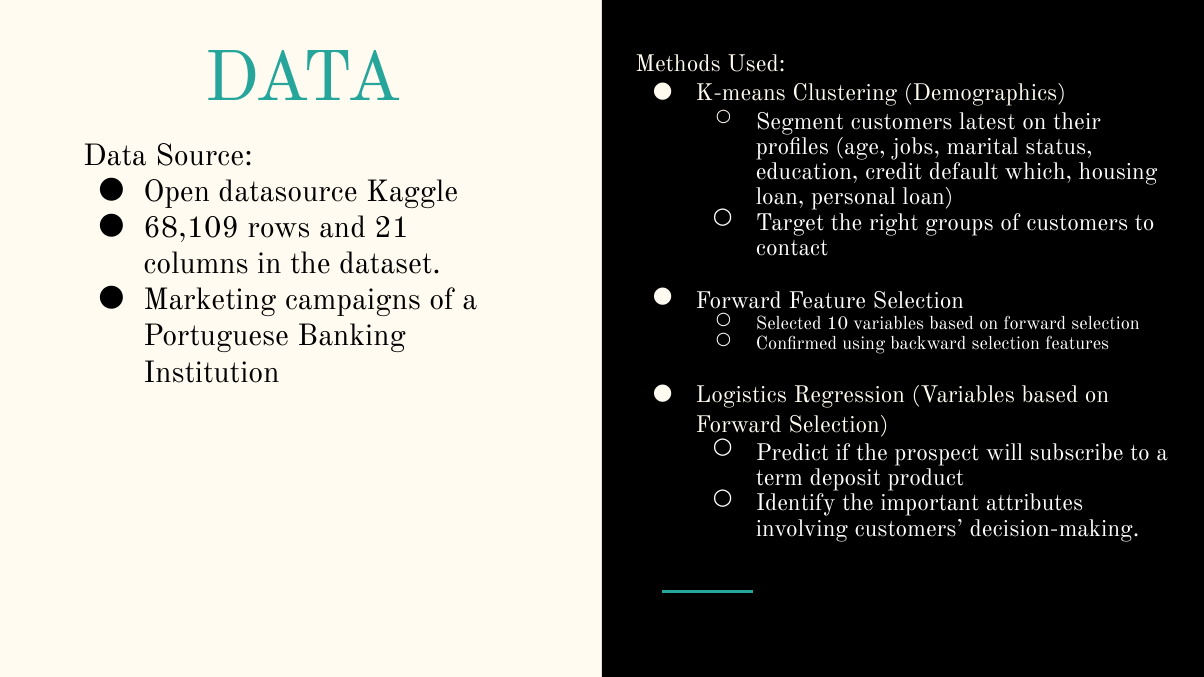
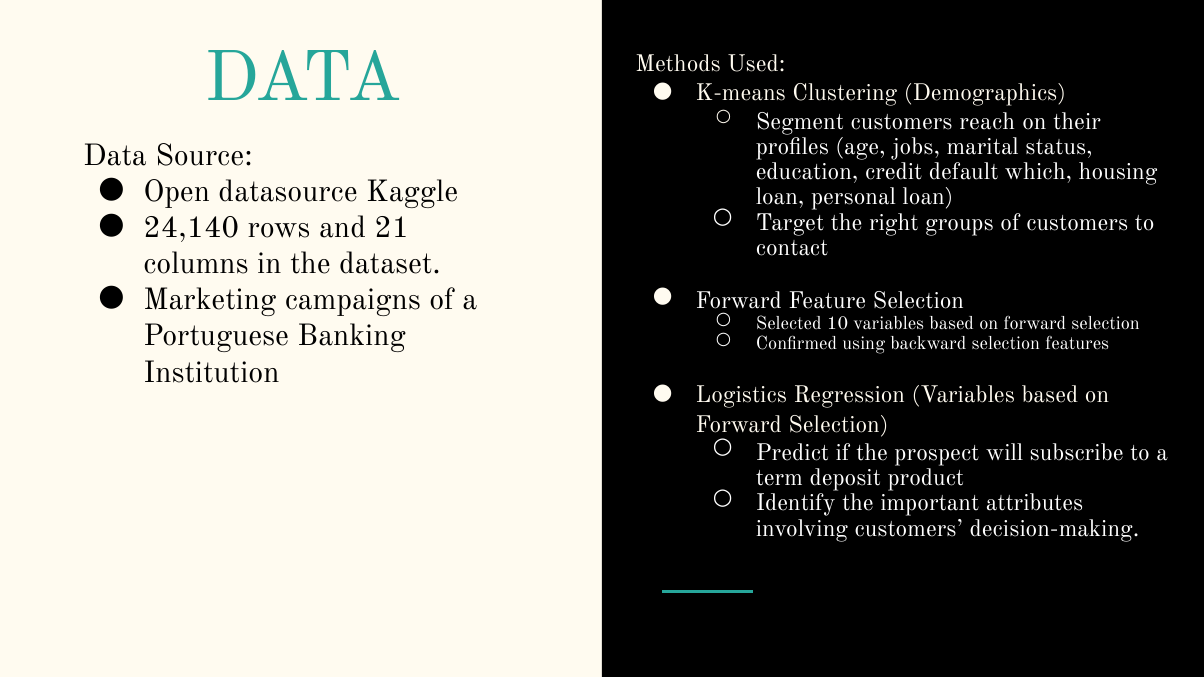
latest: latest -> reach (987, 121)
68,109: 68,109 -> 24,140 (191, 228)
